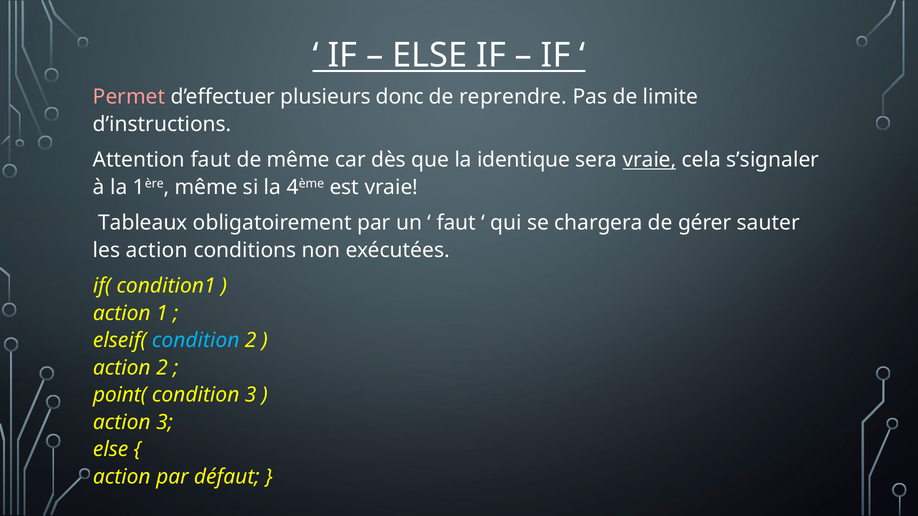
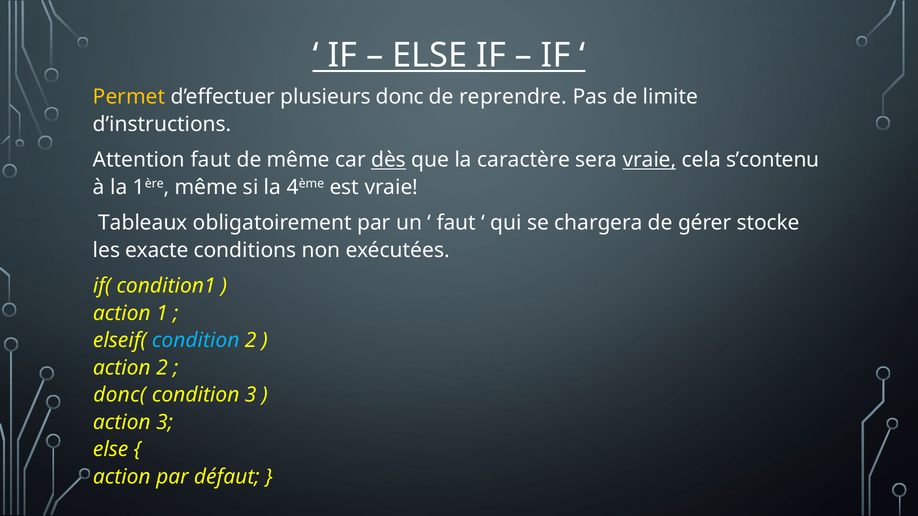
Permet colour: pink -> yellow (129, 97)
dès underline: none -> present (389, 160)
identique: identique -> caractère (524, 160)
s’signaler: s’signaler -> s’contenu (773, 160)
sauter: sauter -> stocke (768, 223)
les action: action -> exacte (157, 250)
point(: point( -> donc( (120, 395)
